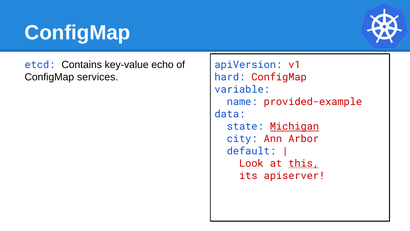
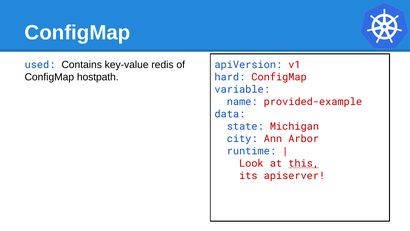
etcd: etcd -> used (40, 65)
echo: echo -> redis (163, 65)
services: services -> hostpath (98, 77)
Michigan underline: present -> none (294, 126)
default: default -> runtime (251, 151)
